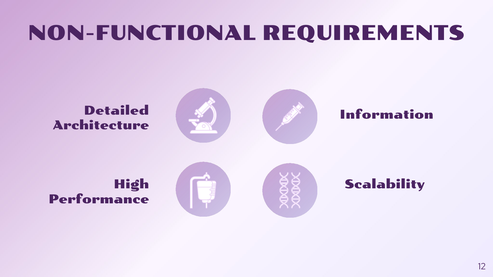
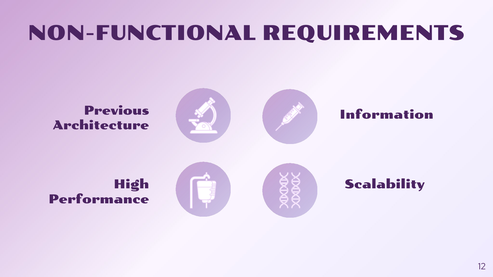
Detailed: Detailed -> Previous (117, 111)
